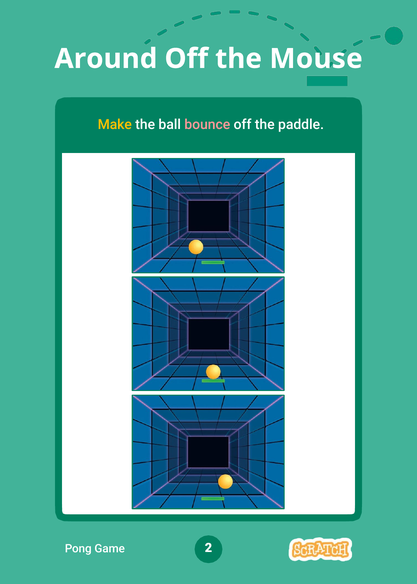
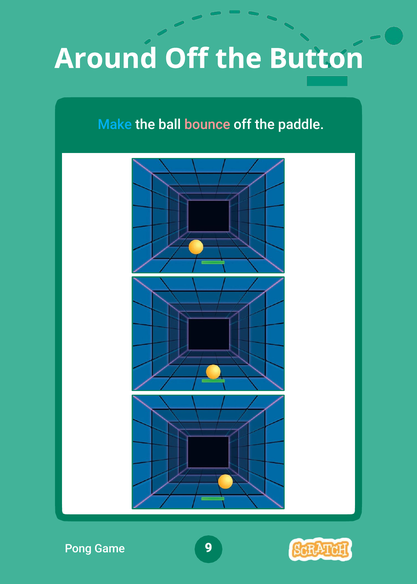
Mouse: Mouse -> Button (316, 59)
Make colour: yellow -> light blue (115, 124)
2: 2 -> 9 (208, 548)
